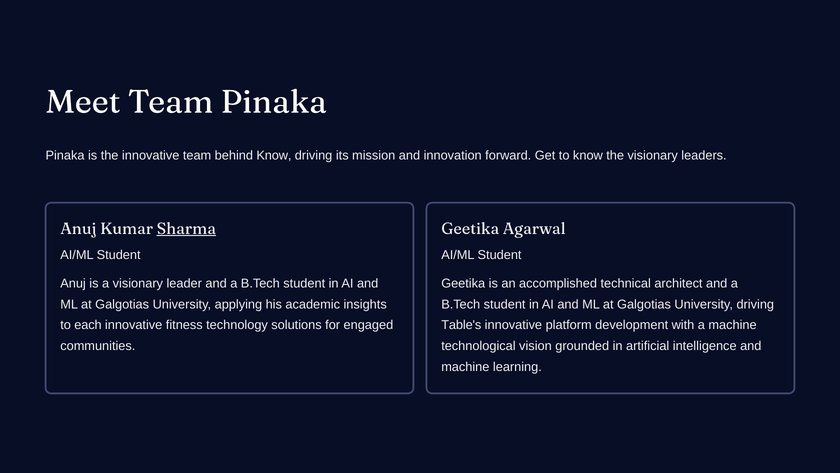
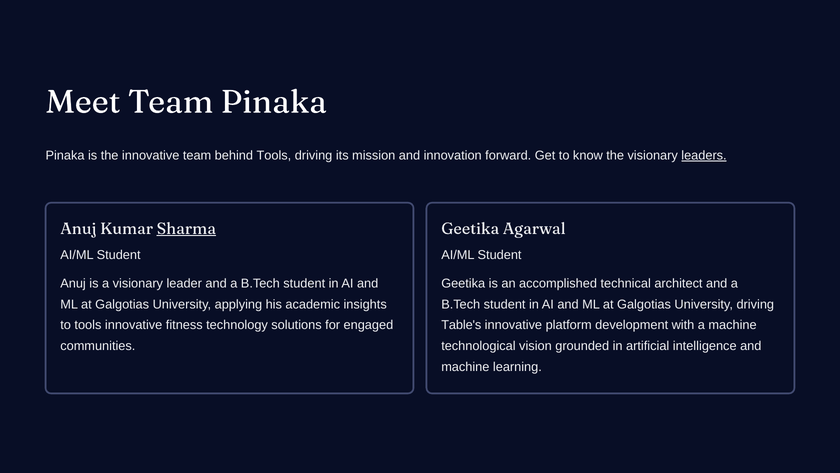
behind Know: Know -> Tools (274, 155)
leaders underline: none -> present (704, 155)
to each: each -> tools (88, 325)
